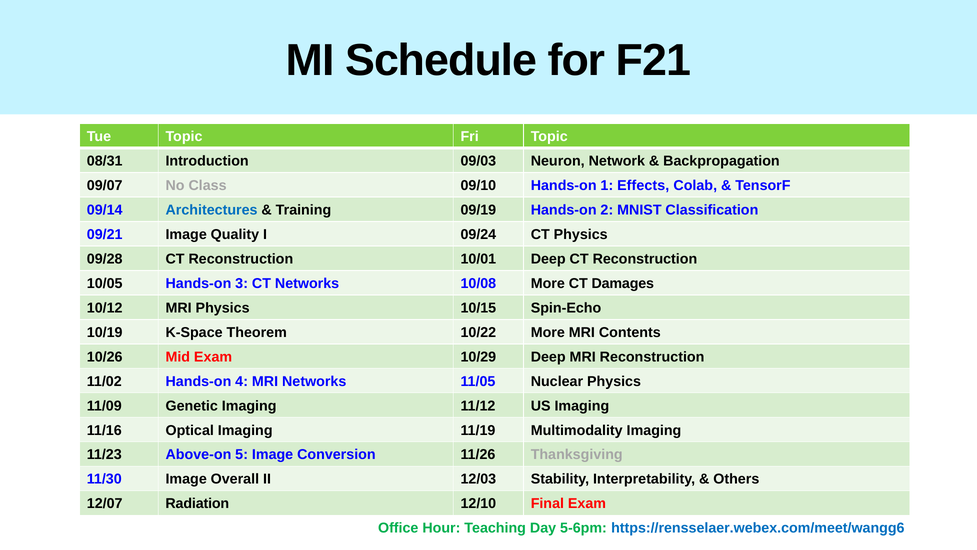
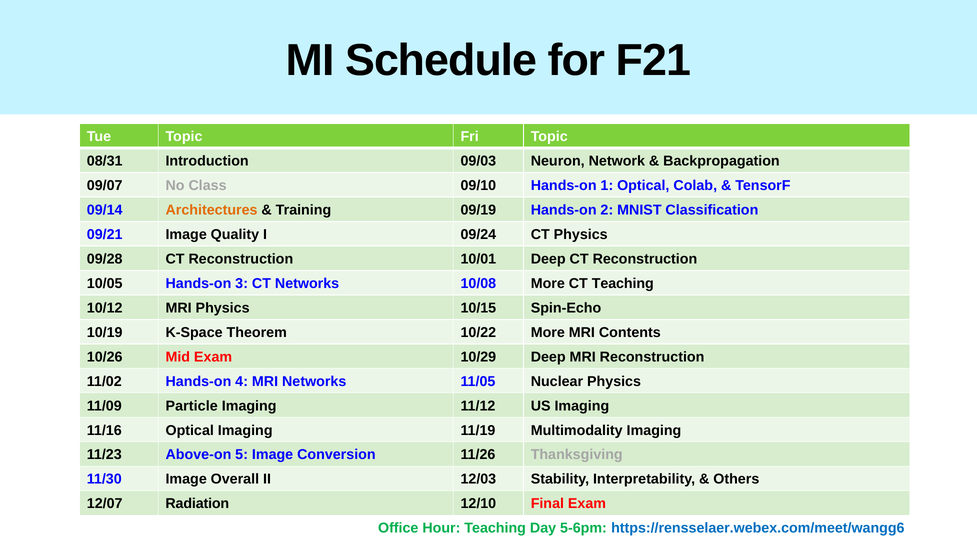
1 Effects: Effects -> Optical (643, 185)
Architectures colour: blue -> orange (212, 210)
CT Damages: Damages -> Teaching (623, 283)
Genetic: Genetic -> Particle (192, 405)
